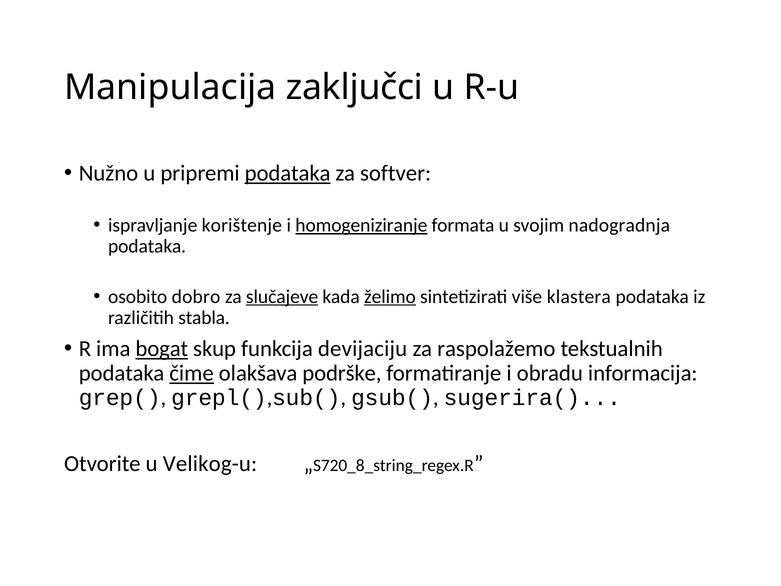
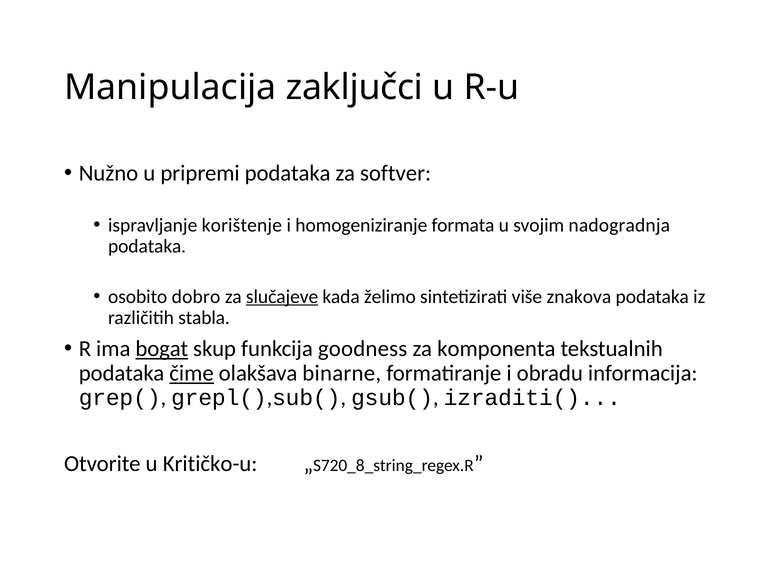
podataka underline: present -> none (288, 173)
homogeniziranje underline: present -> none (361, 225)
želimo underline: present -> none (390, 297)
klastera: klastera -> znakova (579, 297)
devijaciju: devijaciju -> goodness (363, 349)
raspolažemo: raspolažemo -> komponenta (496, 349)
podrške: podrške -> binarne (342, 373)
sugerira(: sugerira( -> izraditi( (532, 398)
Velikog-u: Velikog-u -> Kritičko-u (210, 463)
